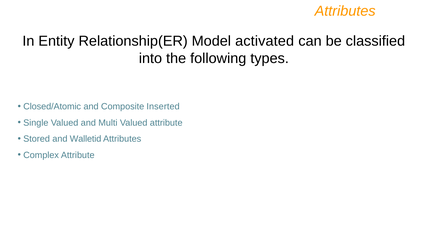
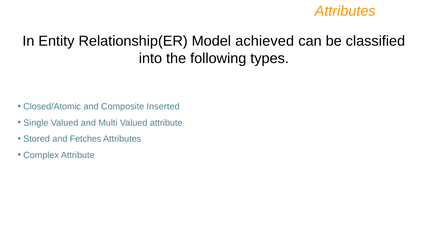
activated: activated -> achieved (265, 41)
Walletid: Walletid -> Fetches (86, 139)
